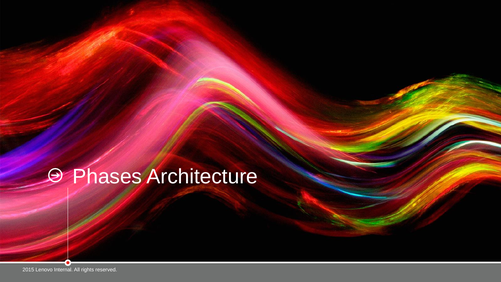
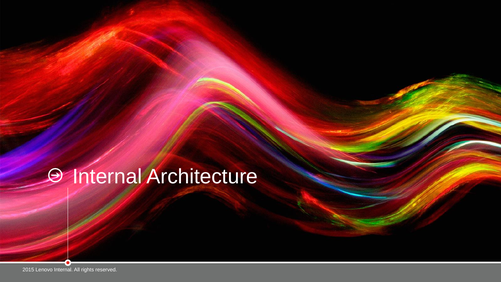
Phases: Phases -> Internal (107, 176)
